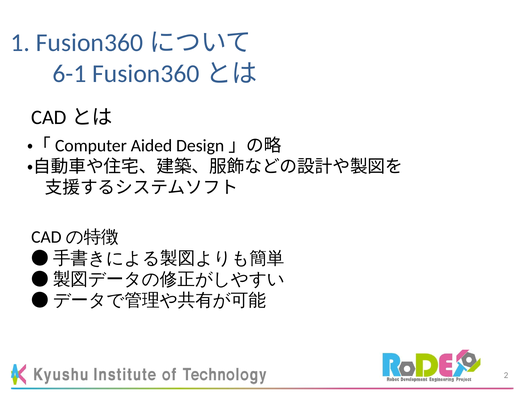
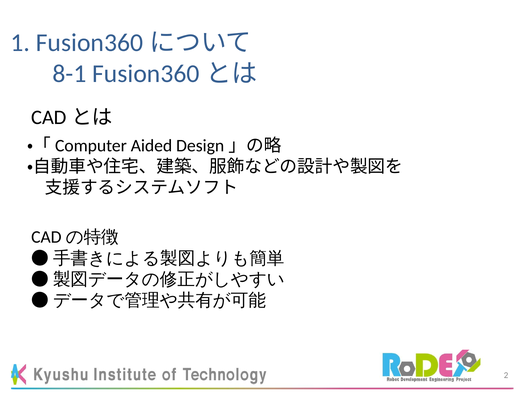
6-1: 6-1 -> 8-1 (69, 74)
